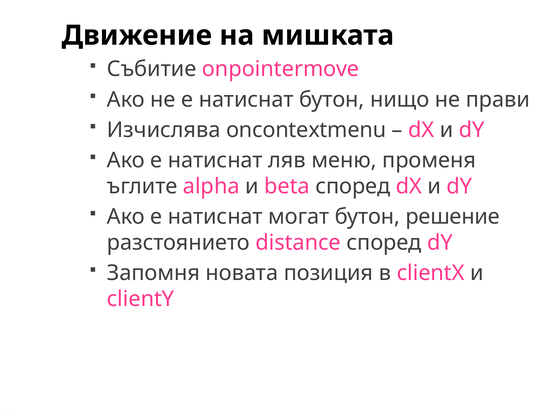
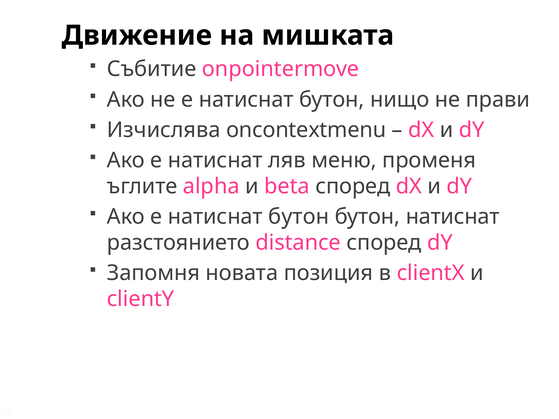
Ако е натиснат могат: могат -> бутон (299, 217)
бутон решение: решение -> натиснат (453, 217)
